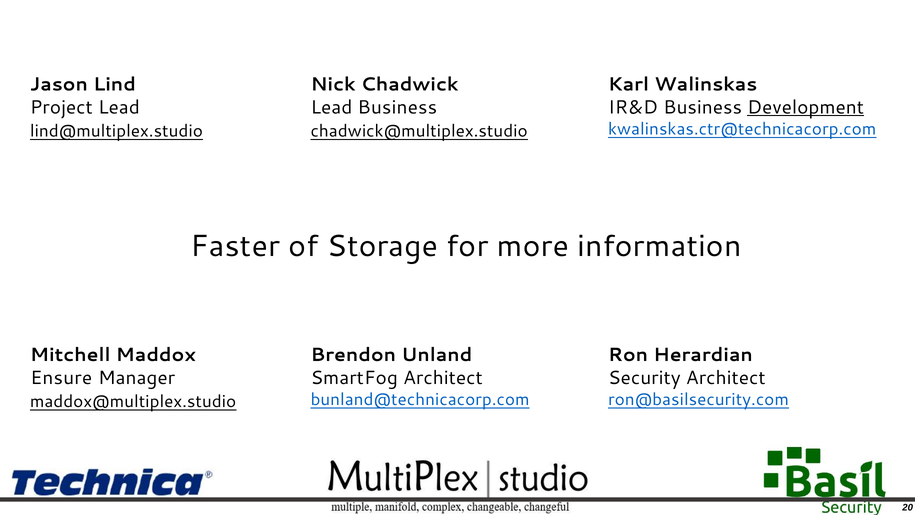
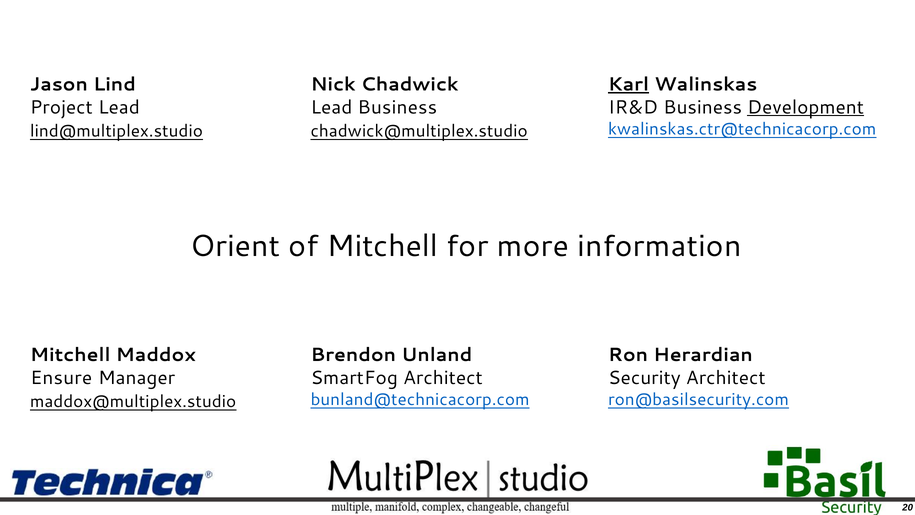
Karl underline: none -> present (629, 84)
Faster: Faster -> Orient (235, 246)
of Storage: Storage -> Mitchell (383, 246)
